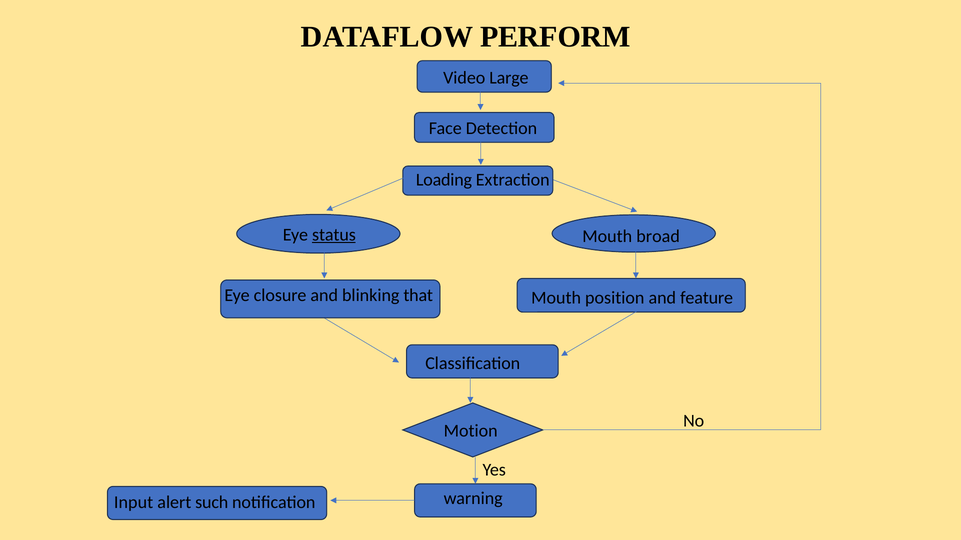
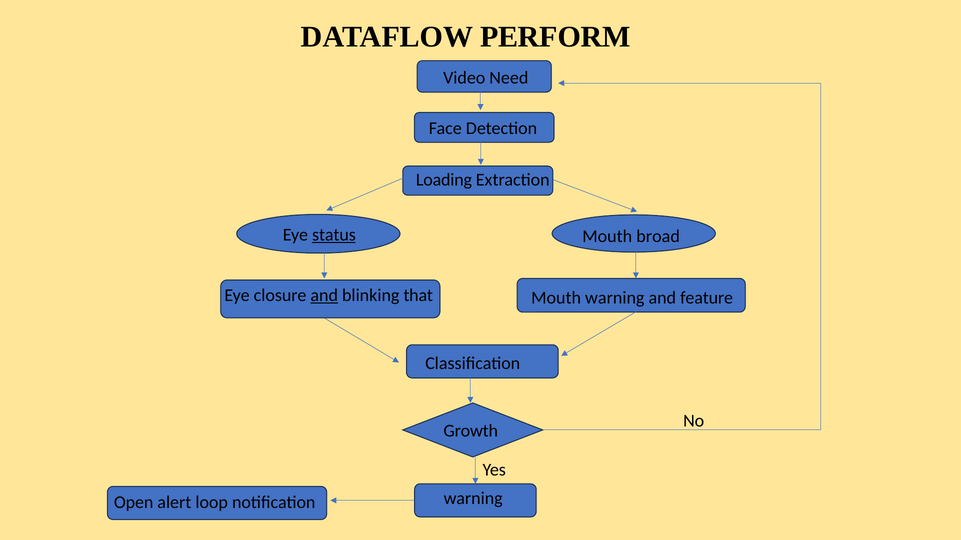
Large: Large -> Need (509, 78)
and underline: none -> present (324, 296)
Mouth position: position -> warning (615, 298)
Motion: Motion -> Growth (471, 431)
Input: Input -> Open (134, 503)
such: such -> loop (212, 503)
